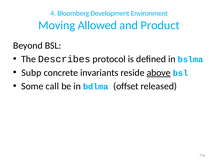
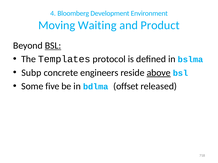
Allowed: Allowed -> Waiting (97, 25)
BSL underline: none -> present (53, 46)
Describes: Describes -> Templates (64, 59)
invariants: invariants -> engineers (99, 73)
call: call -> five (52, 86)
